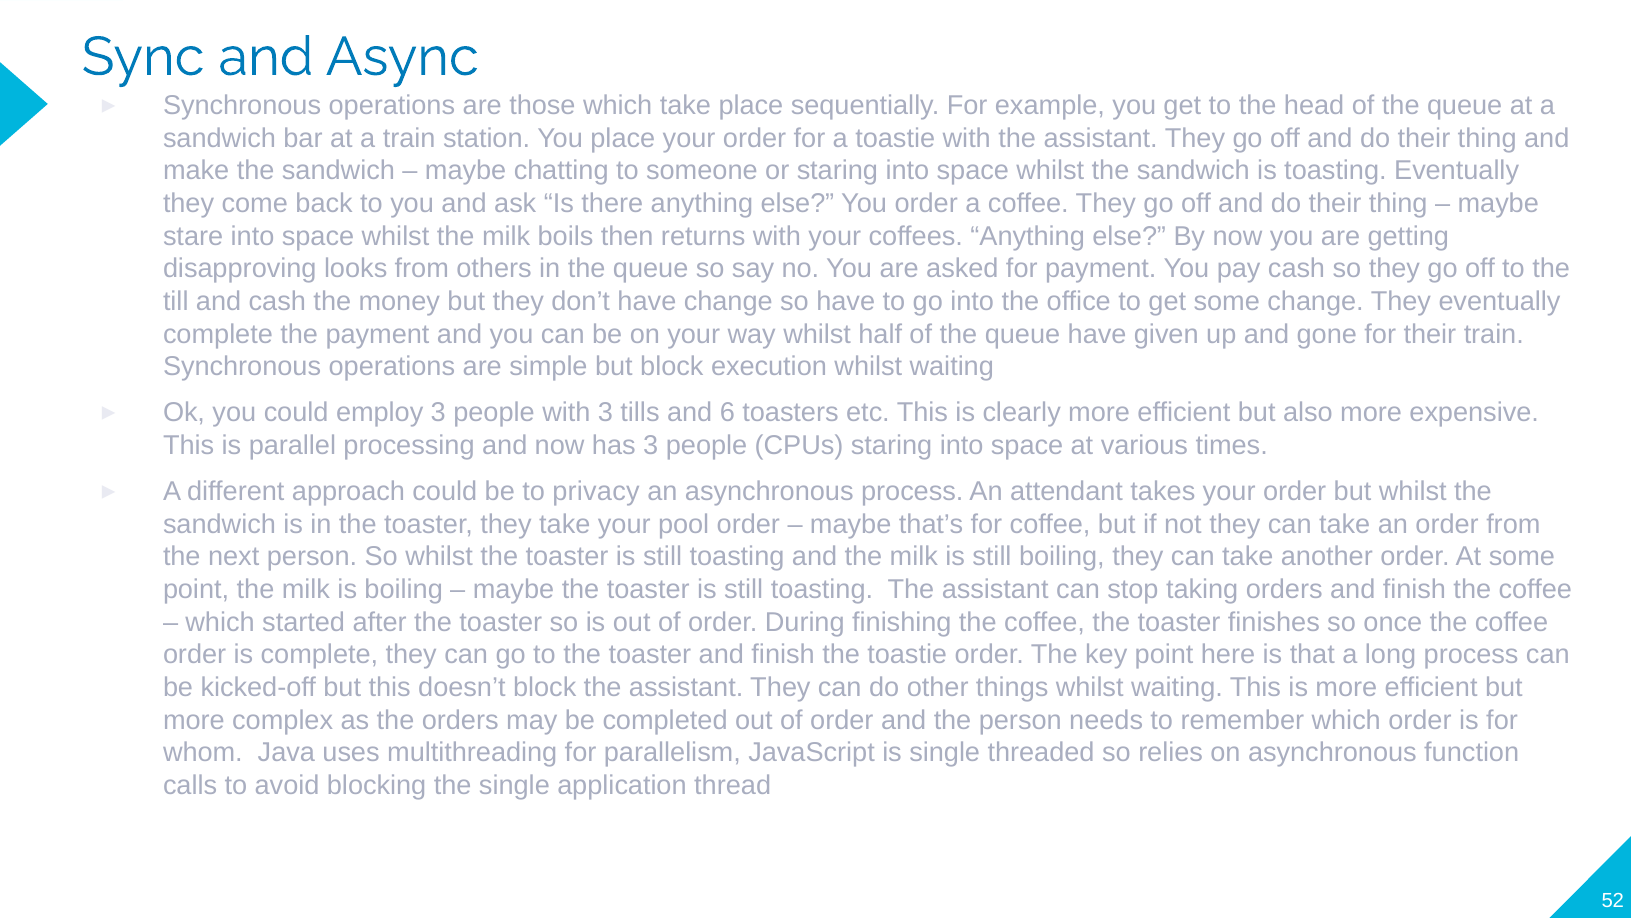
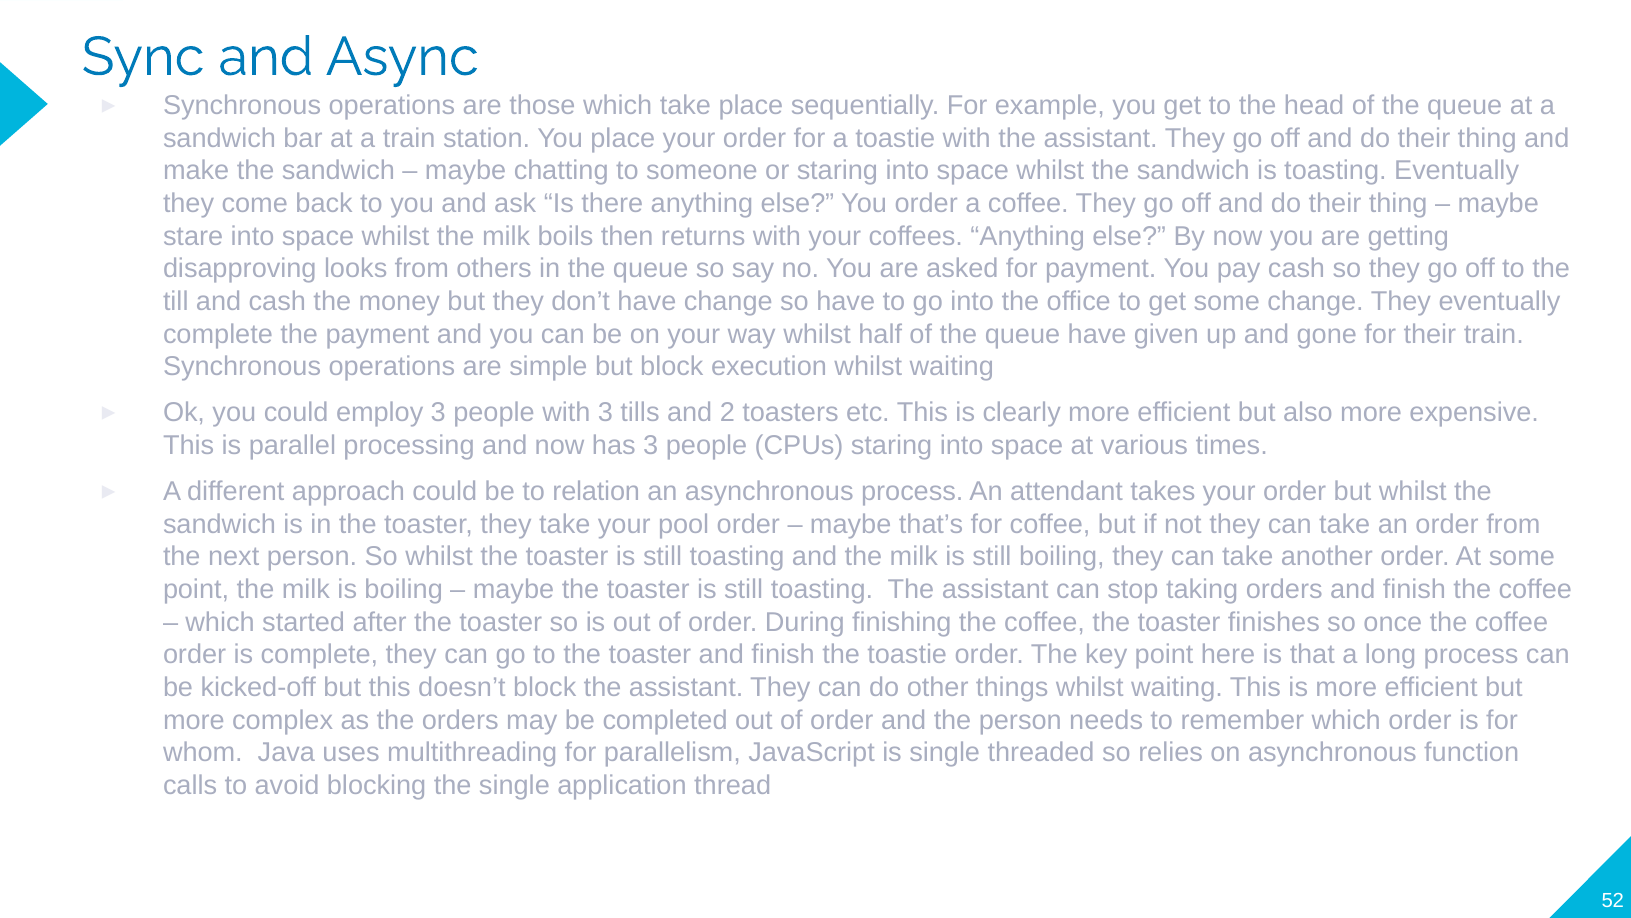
6: 6 -> 2 (727, 413)
privacy: privacy -> relation (596, 491)
